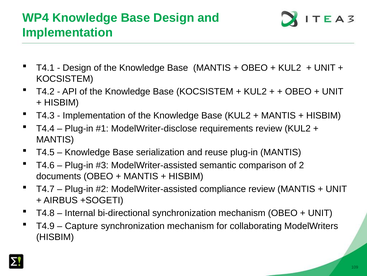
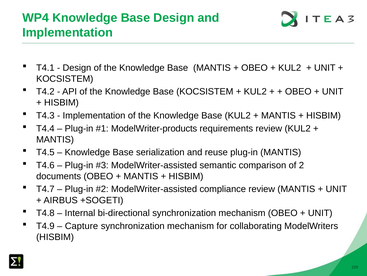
ModelWriter-disclose: ModelWriter-disclose -> ModelWriter-products (154, 128)
